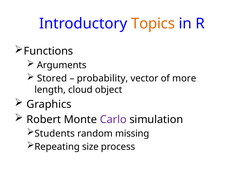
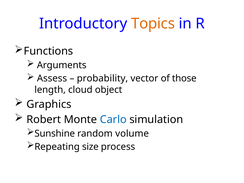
Stored: Stored -> Assess (52, 78)
more: more -> those (184, 78)
Carlo colour: purple -> blue (113, 119)
Students: Students -> Sunshine (55, 133)
missing: missing -> volume (132, 133)
